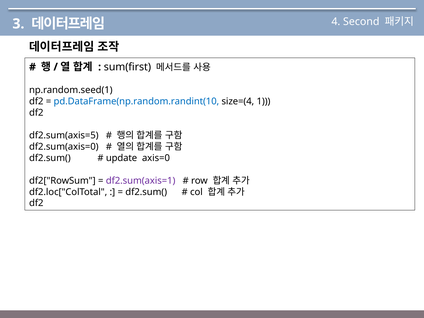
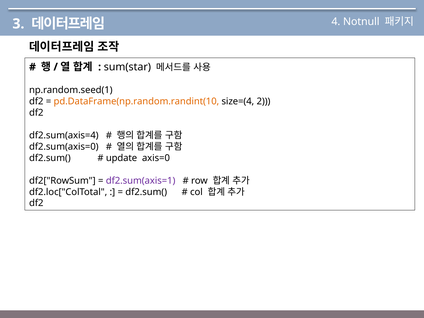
Second: Second -> Notnull (361, 22)
sum(first: sum(first -> sum(star (127, 67)
pd.DataFrame(np.random.randint(10 colour: blue -> orange (136, 101)
1: 1 -> 2 (264, 101)
df2.sum(axis=5: df2.sum(axis=5 -> df2.sum(axis=4 (64, 135)
